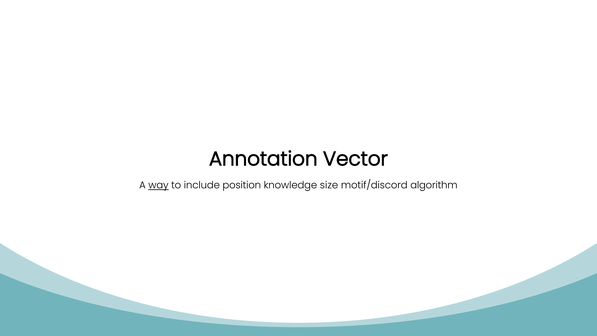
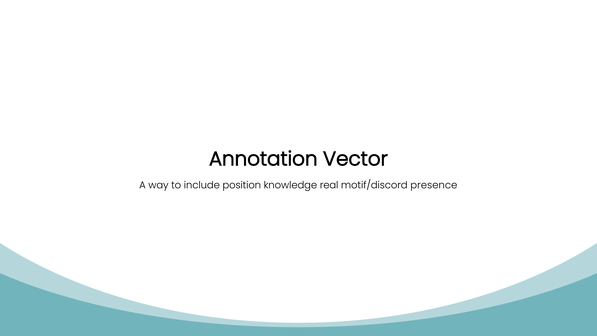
way underline: present -> none (158, 185)
size: size -> real (329, 185)
algorithm: algorithm -> presence (434, 185)
